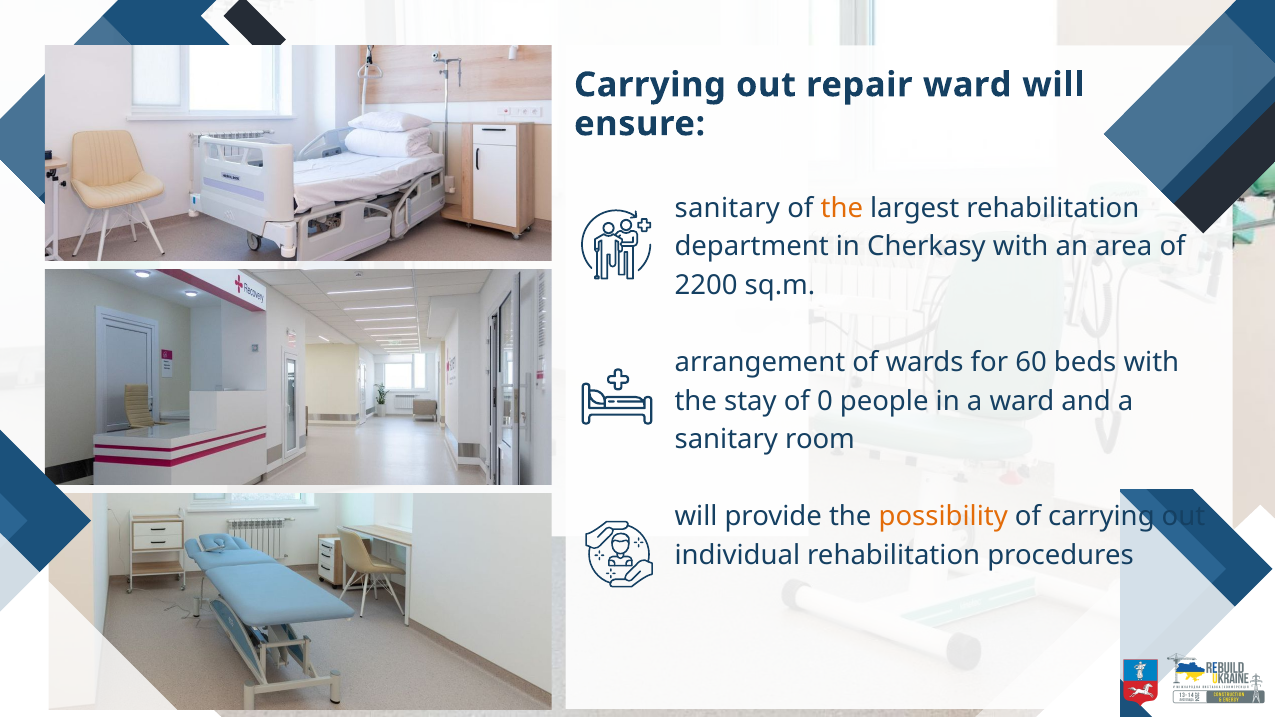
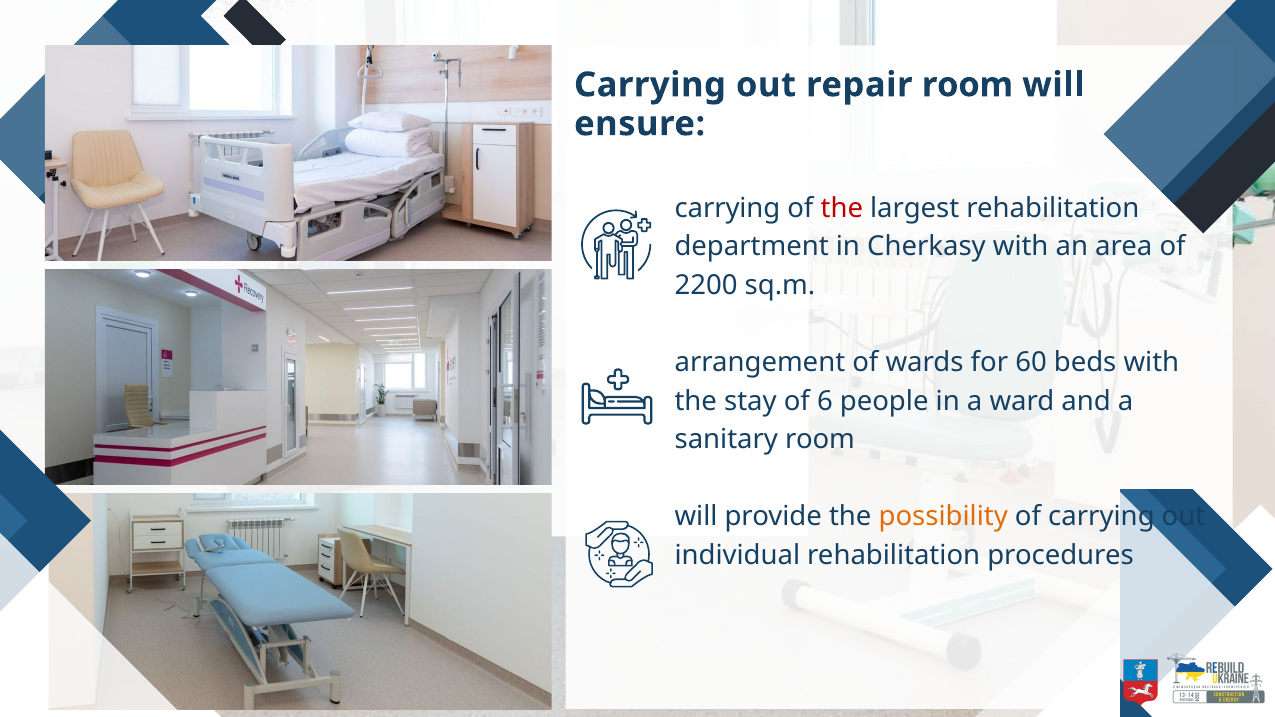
repair ward: ward -> room (968, 85)
sanitary: sanitary -> carrying (727, 208)
the colour: orange -> red (842, 208)
0: 0 -> 6 (825, 401)
